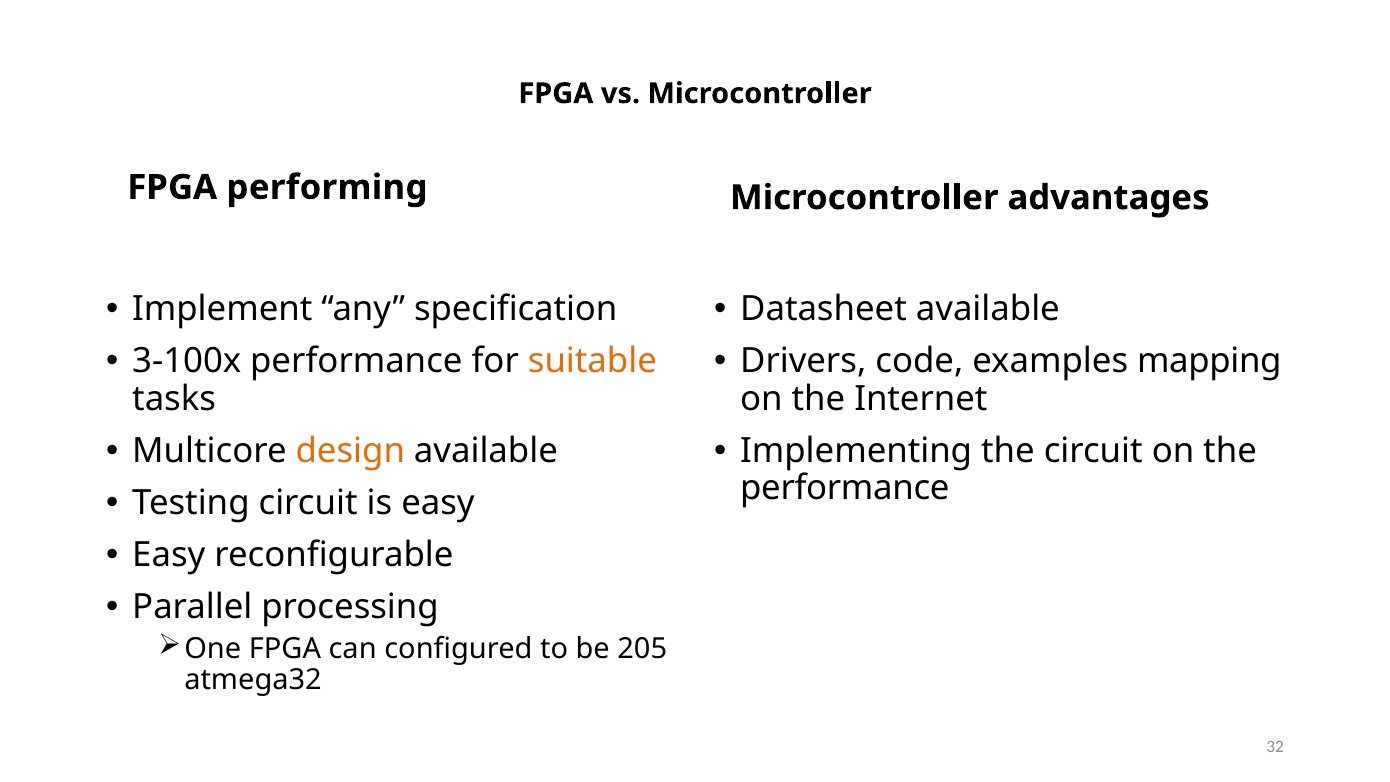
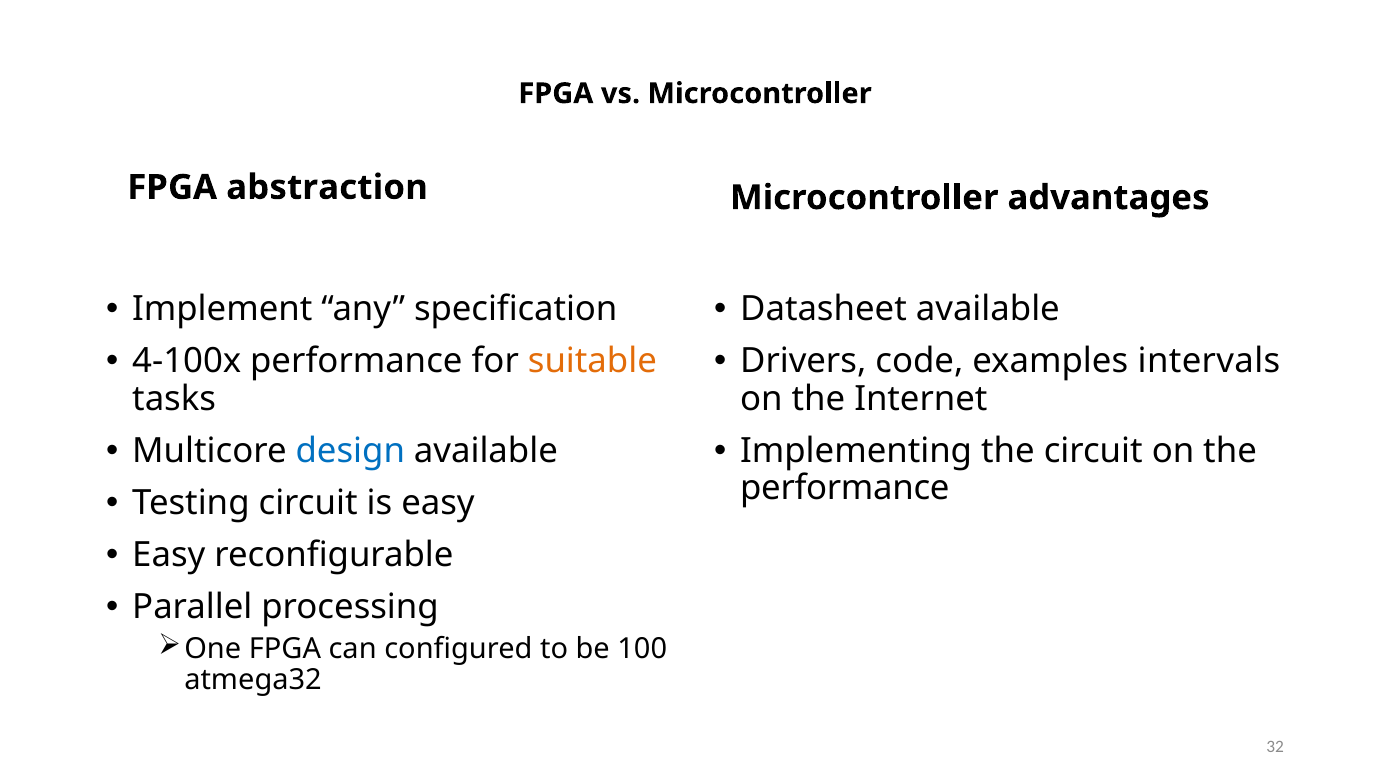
performing: performing -> abstraction (327, 187)
3-100x: 3-100x -> 4-100x (187, 361)
mapping: mapping -> intervals (1209, 361)
design colour: orange -> blue (350, 451)
205: 205 -> 100 (642, 649)
